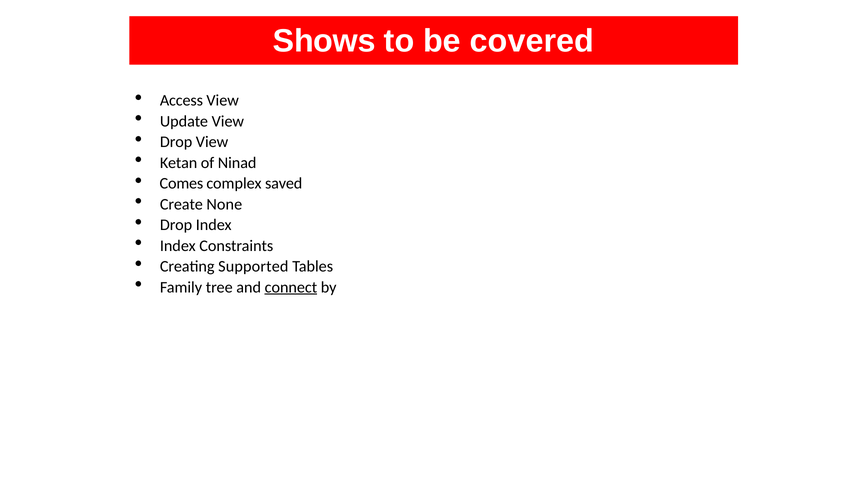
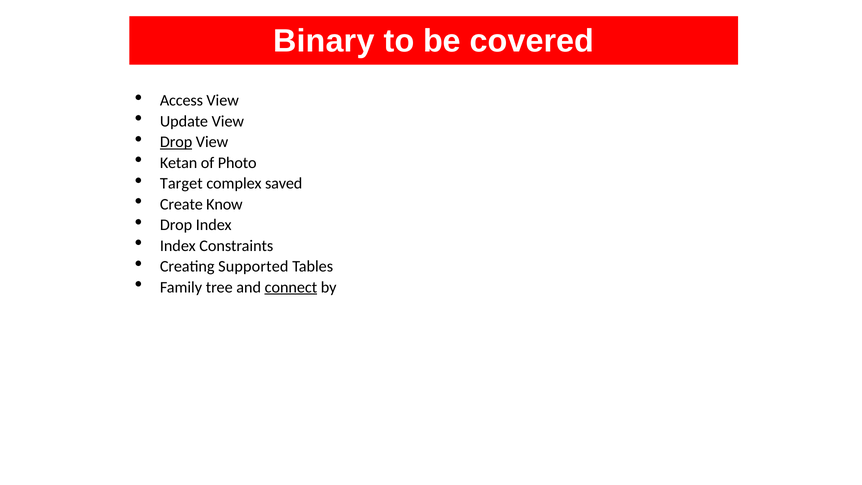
Shows: Shows -> Binary (324, 41)
Drop underline: none -> present (176, 142)
Ninad: Ninad -> Photo (237, 163)
Comes: Comes -> Target (181, 183)
None: None -> Know (224, 204)
